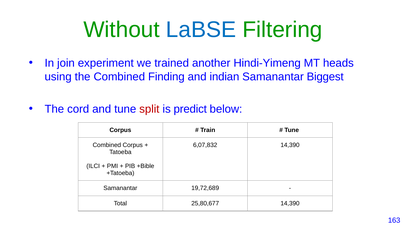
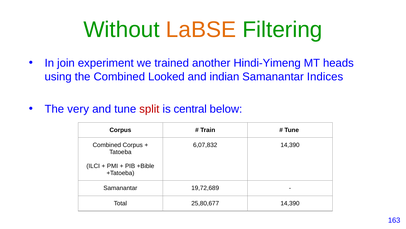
LaBSE colour: blue -> orange (201, 30)
Finding: Finding -> Looked (166, 76)
Biggest: Biggest -> Indices (325, 76)
cord: cord -> very (78, 109)
predict: predict -> central (190, 109)
